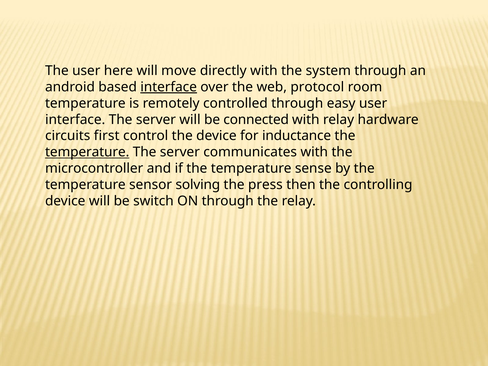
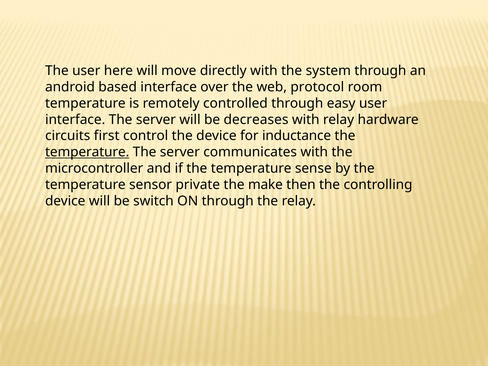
interface underline: present -> none (169, 87)
connected: connected -> decreases (256, 120)
solving: solving -> private (198, 185)
press: press -> make (265, 185)
